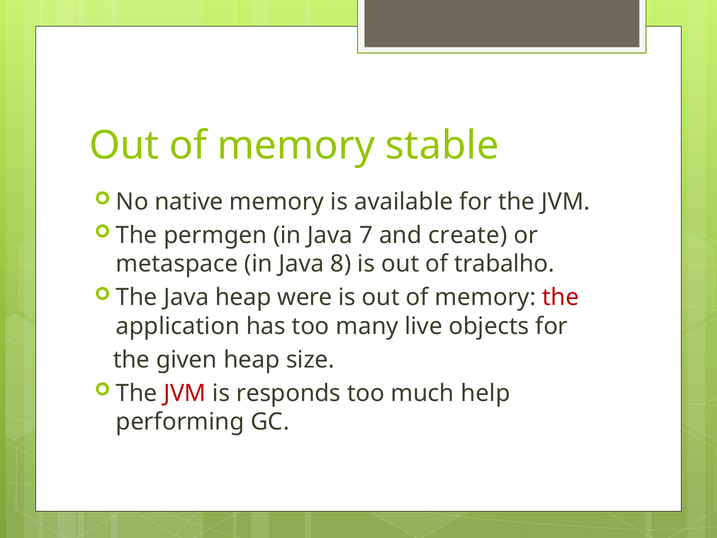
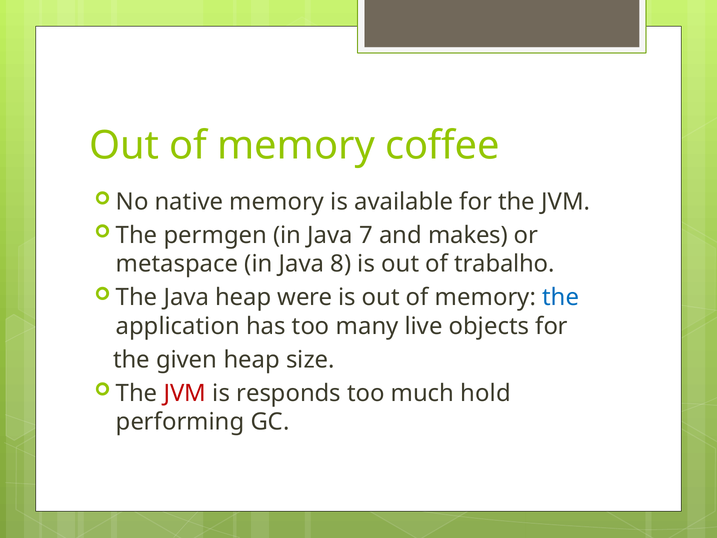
stable: stable -> coffee (442, 145)
create: create -> makes (468, 235)
the colour: red -> blue (561, 297)
help: help -> hold (486, 393)
